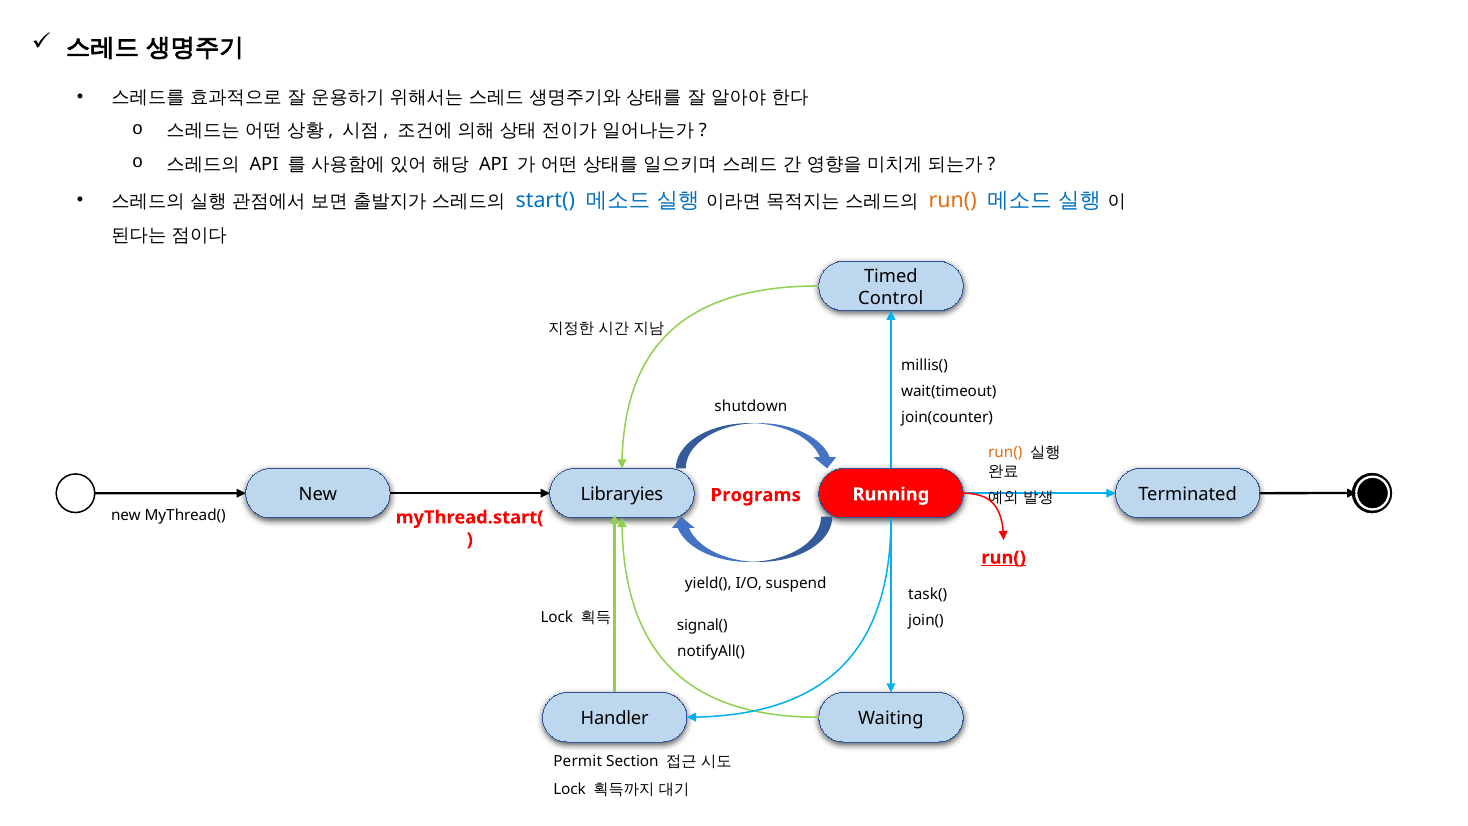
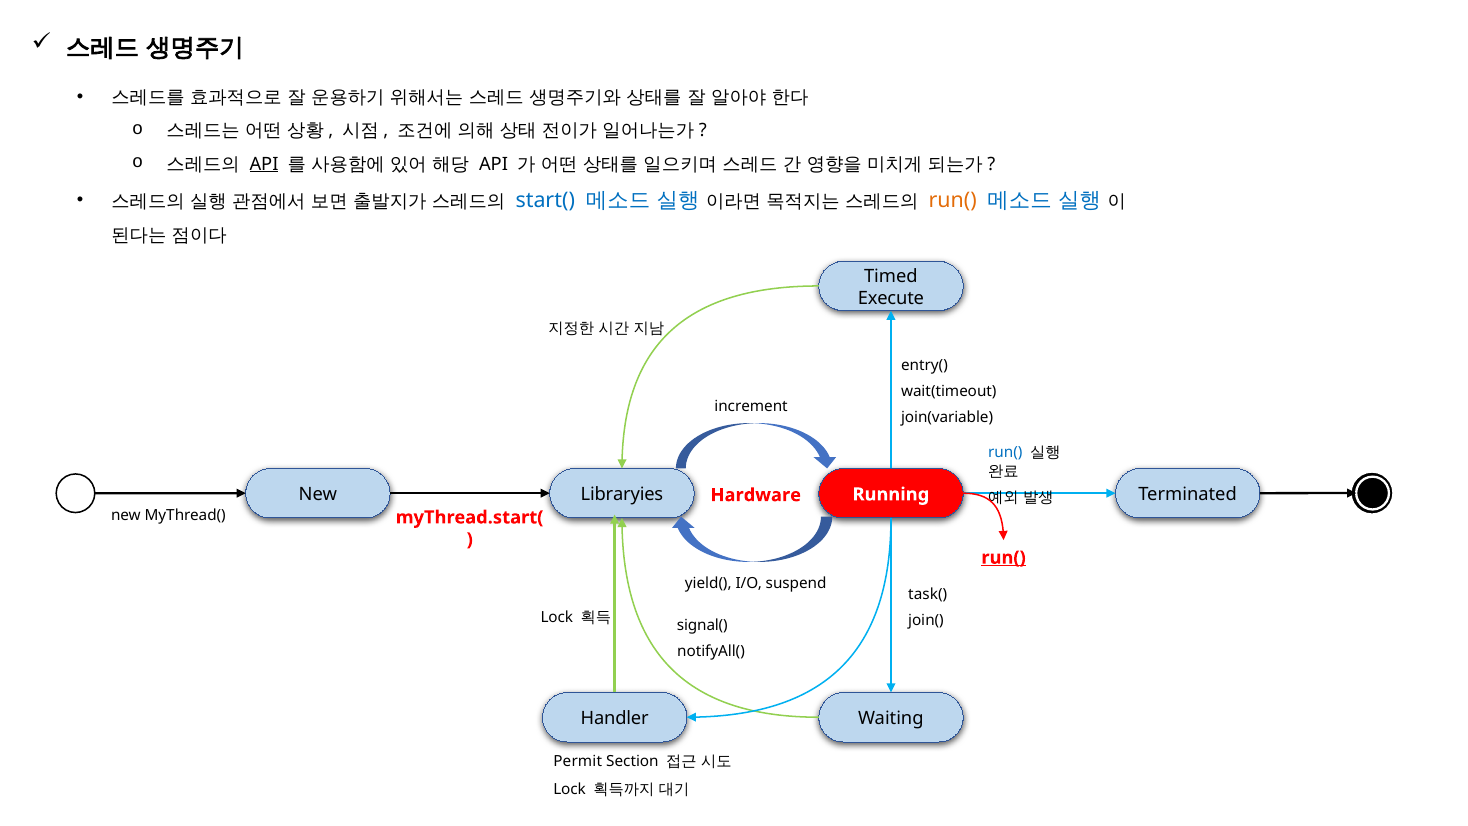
API underline: none -> present (264, 164)
Control: Control -> Execute (891, 298)
millis(: millis( -> entry( (924, 366)
shutdown: shutdown -> increment (751, 406)
join(counter: join(counter -> join(variable (947, 418)
run( colour: orange -> blue (1005, 453)
Programs: Programs -> Hardware (756, 495)
